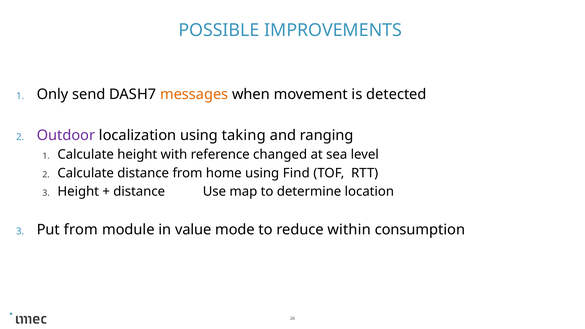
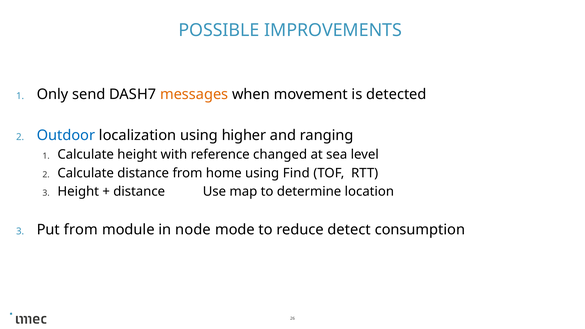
Outdoor colour: purple -> blue (66, 135)
taking: taking -> higher (244, 135)
value: value -> node (193, 230)
within: within -> detect (349, 230)
